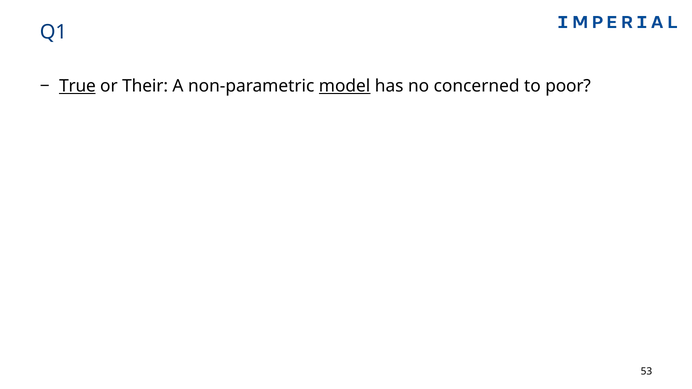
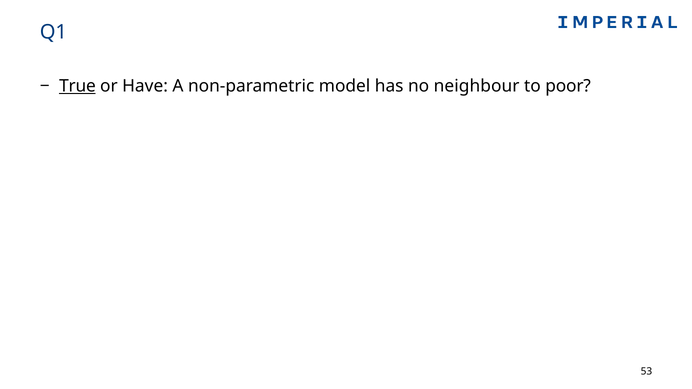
Their: Their -> Have (145, 86)
model underline: present -> none (345, 86)
concerned: concerned -> neighbour (477, 86)
